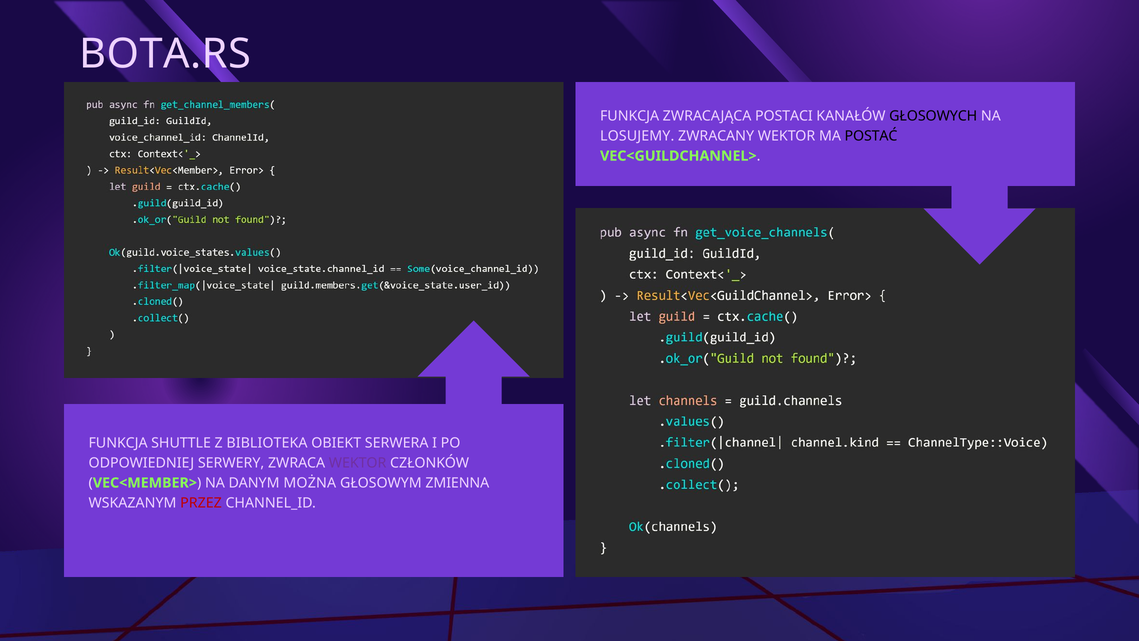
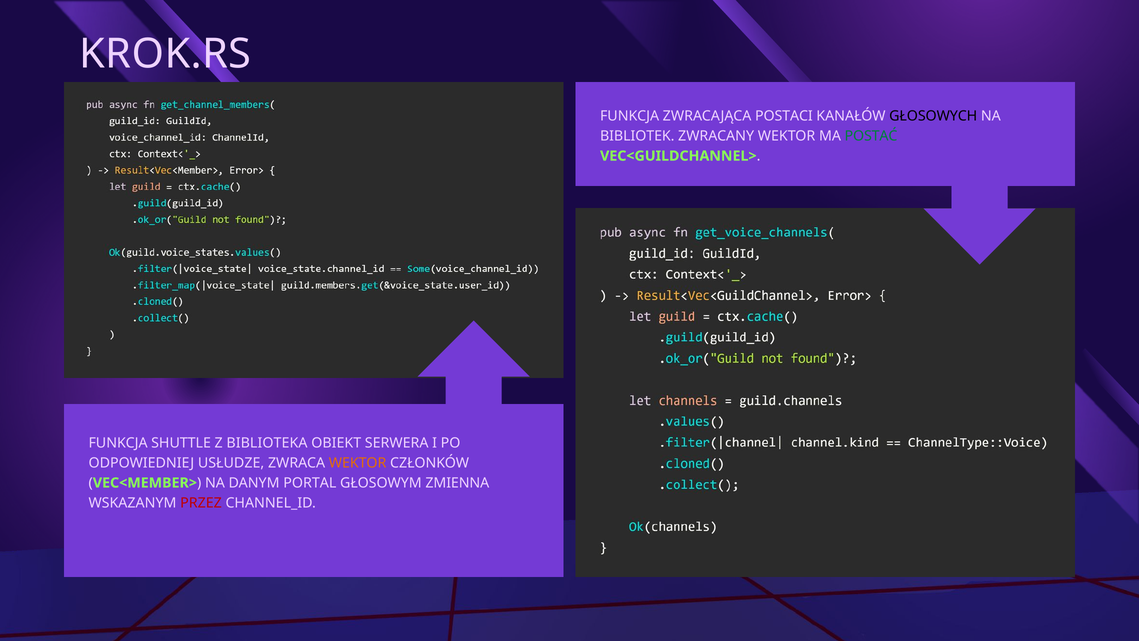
BOTA.RS: BOTA.RS -> KROK.RS (165, 54)
LOSUJEMY: LOSUJEMY -> BIBLIOTEK (637, 136)
POSTAĆ colour: black -> green (871, 136)
SERWERY: SERWERY -> USŁUDZE (231, 463)
WEKTOR colour: purple -> orange (358, 463)
MOŻNA: MOŻNA -> PORTAL (310, 483)
